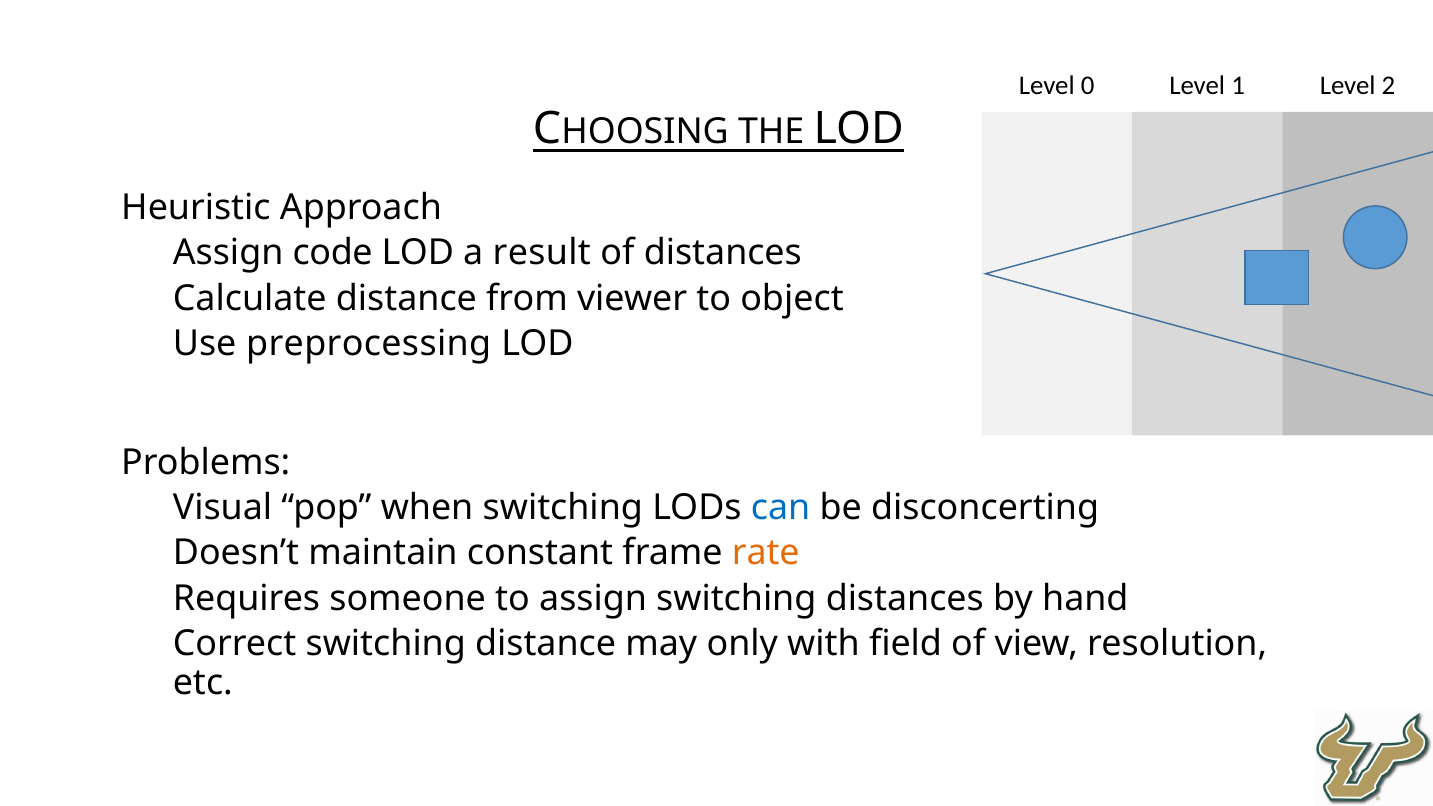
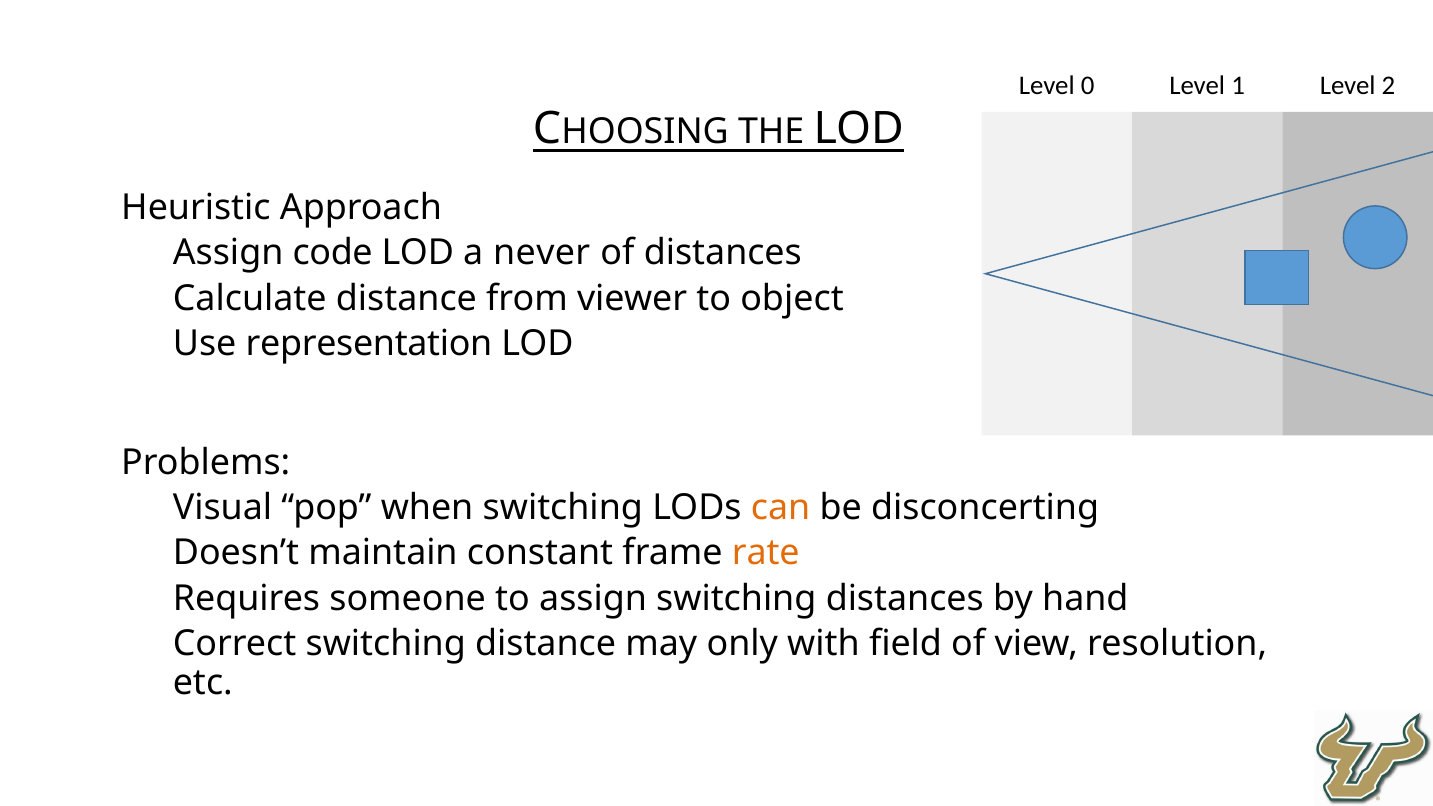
result: result -> never (542, 253)
preprocessing: preprocessing -> representation (369, 344)
can colour: blue -> orange (781, 508)
